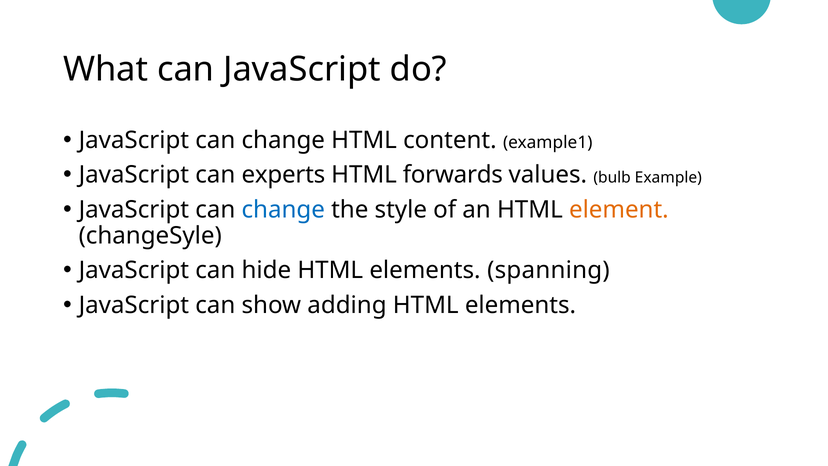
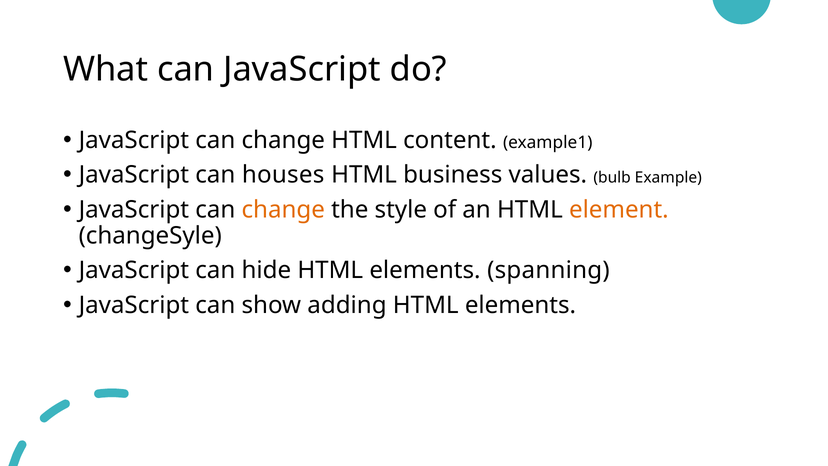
experts: experts -> houses (283, 175)
forwards: forwards -> business (453, 175)
change colour: blue -> orange (283, 209)
